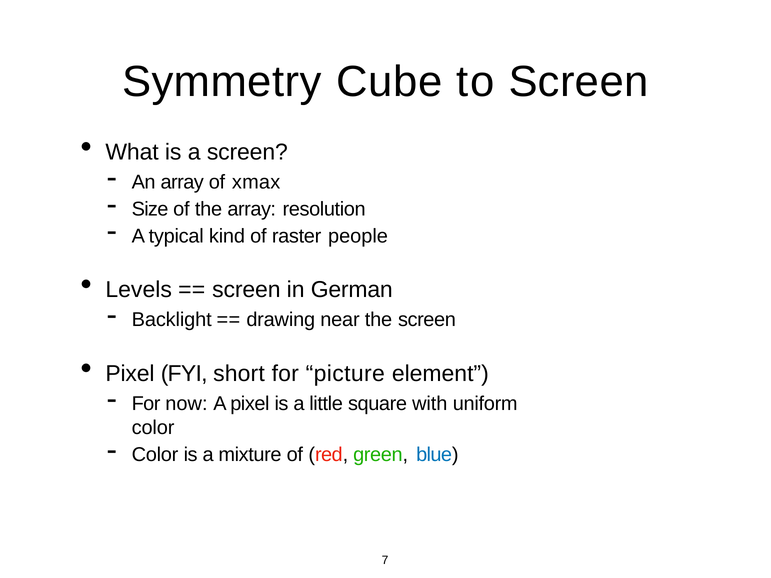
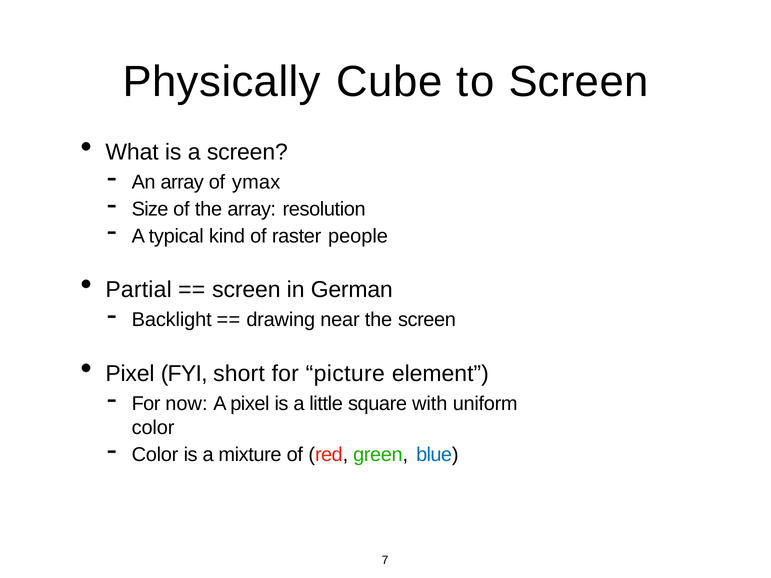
Symmetry: Symmetry -> Physically (222, 82)
xmax: xmax -> ymax (256, 182)
Levels: Levels -> Partial (139, 290)
